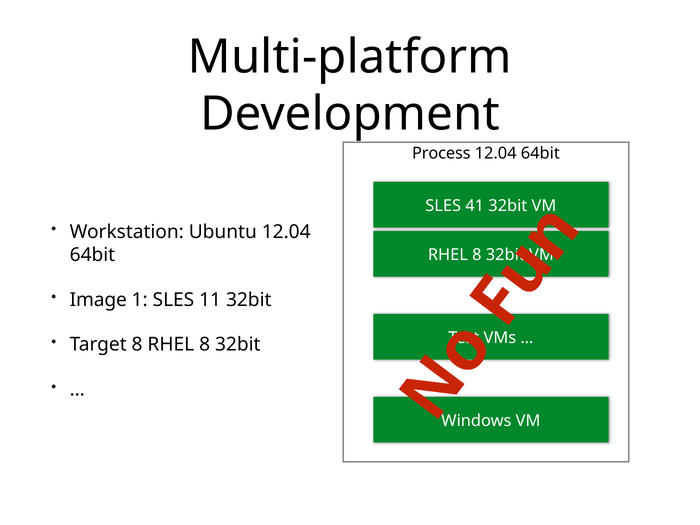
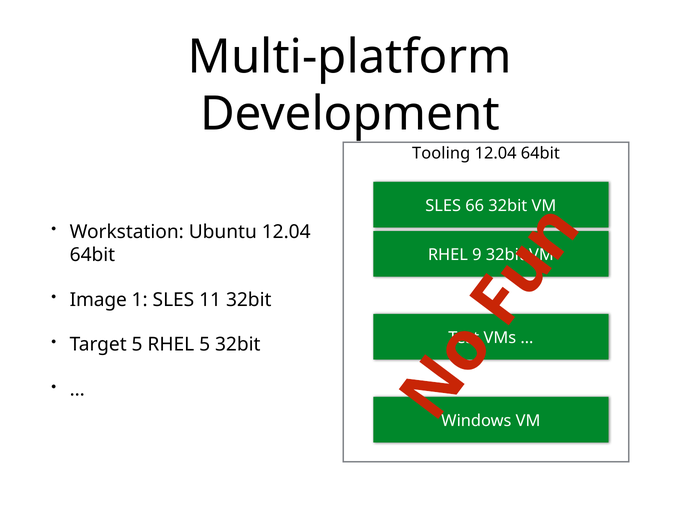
Process: Process -> Tooling (441, 153)
41: 41 -> 66 (475, 206)
8: 8 -> 9 (477, 255)
Target 8: 8 -> 5 (137, 345)
8: 8 -> 5 (205, 345)
